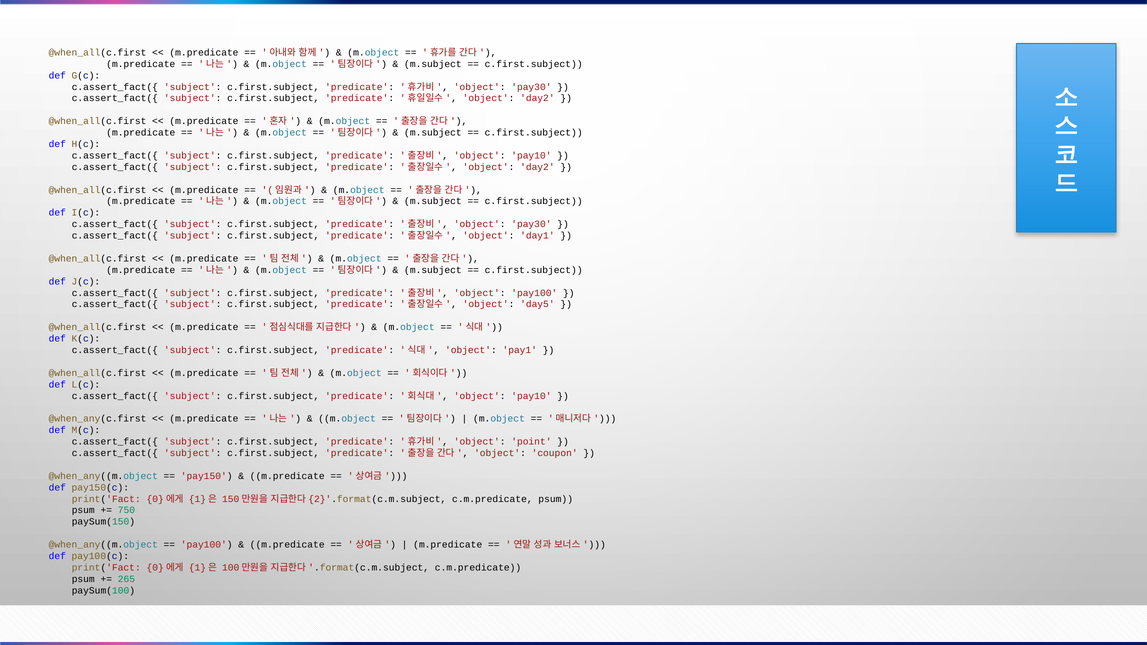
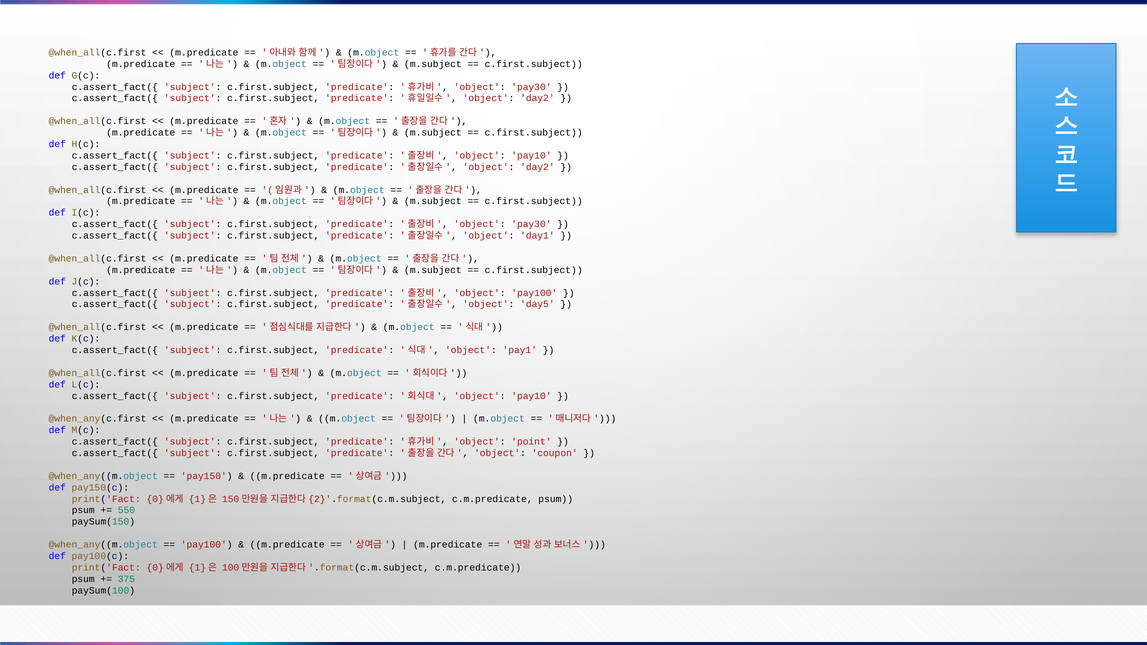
750: 750 -> 550 (126, 510)
265: 265 -> 375 (126, 579)
